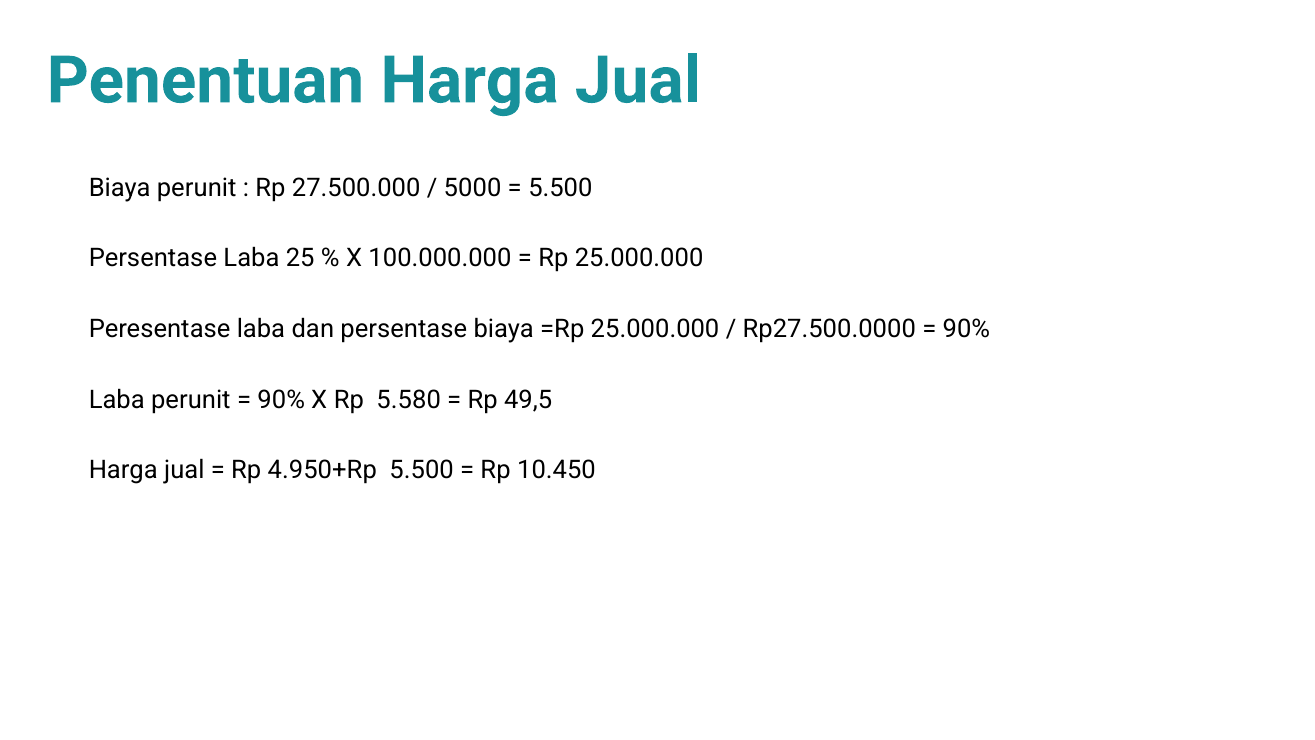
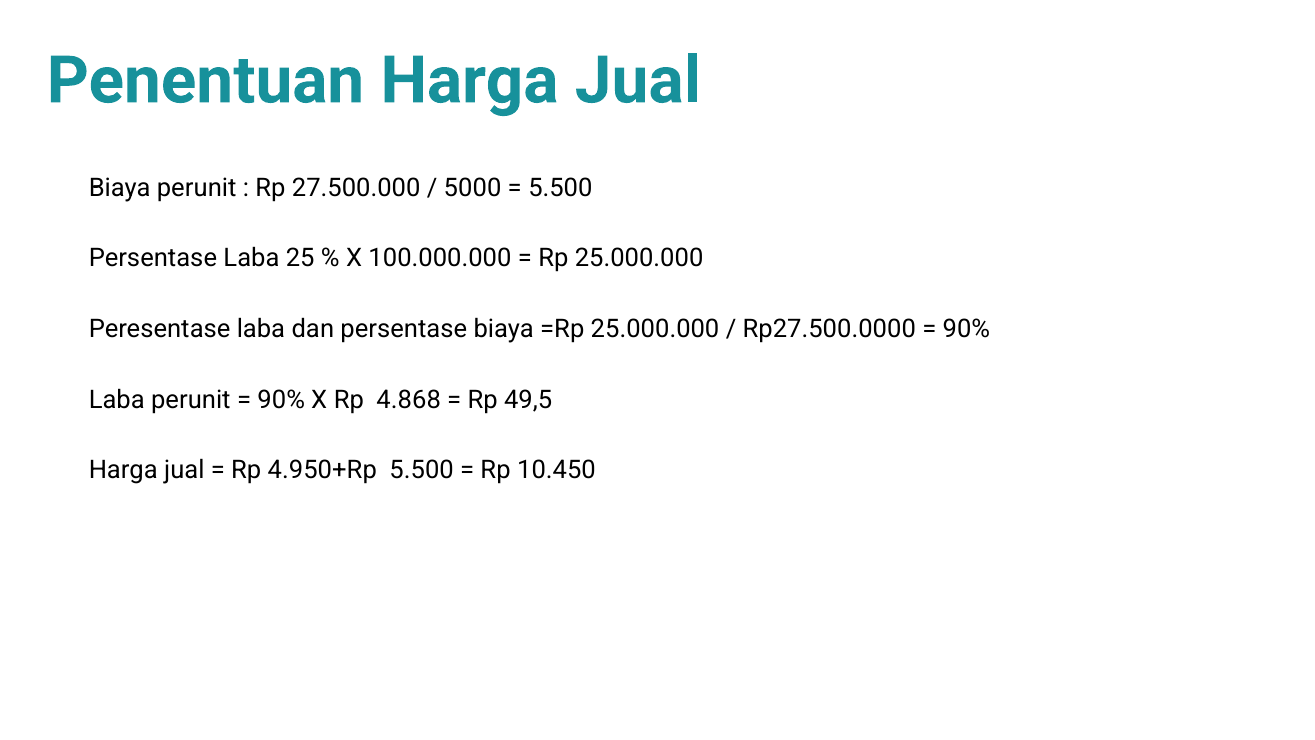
5.580: 5.580 -> 4.868 (409, 399)
